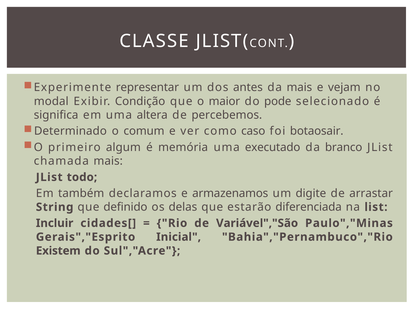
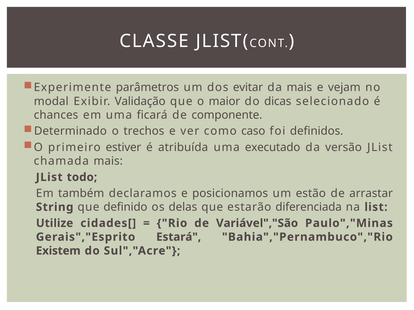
representar: representar -> parâmetros (147, 88)
antes: antes -> evitar (248, 88)
Condição: Condição -> Validação (140, 101)
pode: pode -> dicas (278, 101)
significa: significa -> chances (56, 115)
altera: altera -> ficará (152, 115)
percebemos: percebemos -> componente (227, 115)
comum: comum -> trechos (144, 131)
botaosair: botaosair -> definidos (317, 131)
algum: algum -> estiver (123, 148)
memória: memória -> atribuída (183, 148)
branco: branco -> versão (344, 148)
armazenamos: armazenamos -> posicionamos (230, 194)
digite: digite -> estão (311, 194)
Incluir: Incluir -> Utilize (55, 224)
Inicial: Inicial -> Estará (179, 237)
